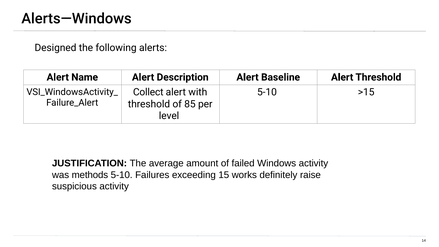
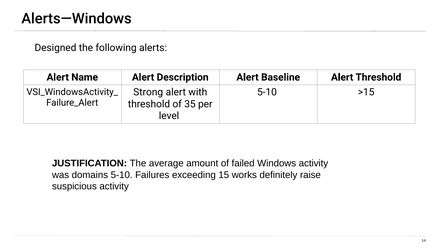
Collect: Collect -> Strong (148, 92)
85: 85 -> 35 (190, 104)
methods: methods -> domains (90, 175)
